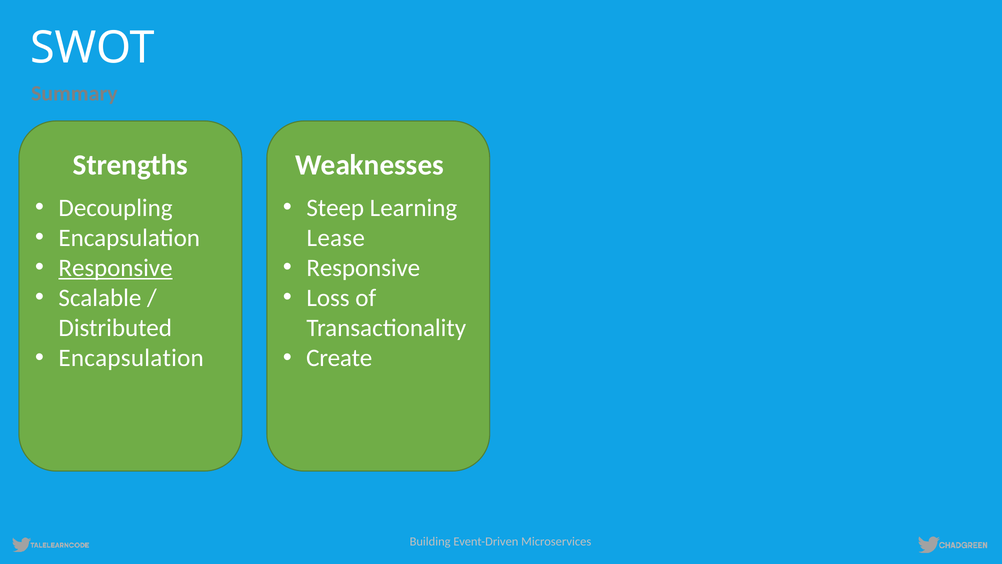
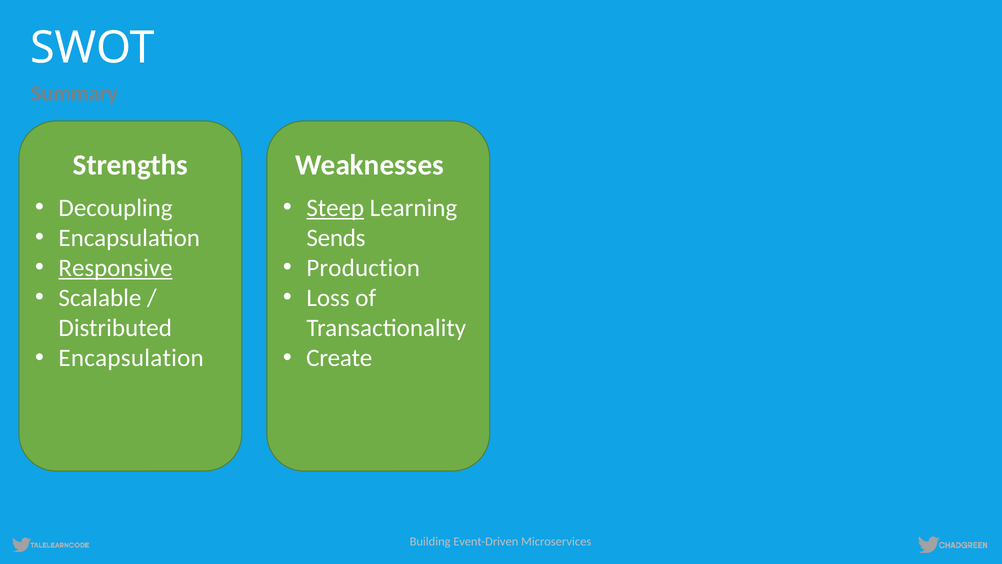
Steep underline: none -> present (335, 208)
Lease: Lease -> Sends (336, 238)
Responsive: Responsive -> Production (363, 268)
